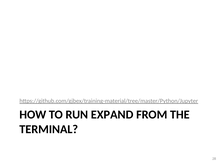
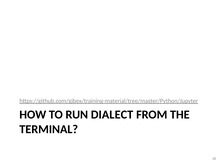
EXPAND: EXPAND -> DIALECT (112, 115)
